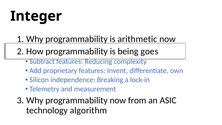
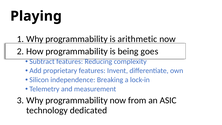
Integer: Integer -> Playing (36, 16)
algorithm: algorithm -> dedicated (88, 110)
